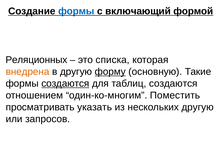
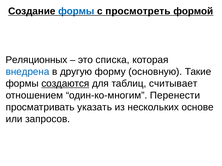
включающий: включающий -> просмотреть (138, 11)
внедрена colour: orange -> blue (28, 72)
форму underline: present -> none (110, 72)
таблиц создаются: создаются -> считывает (173, 84)
Поместить: Поместить -> Перенести (175, 96)
нескольких другую: другую -> основе (198, 107)
